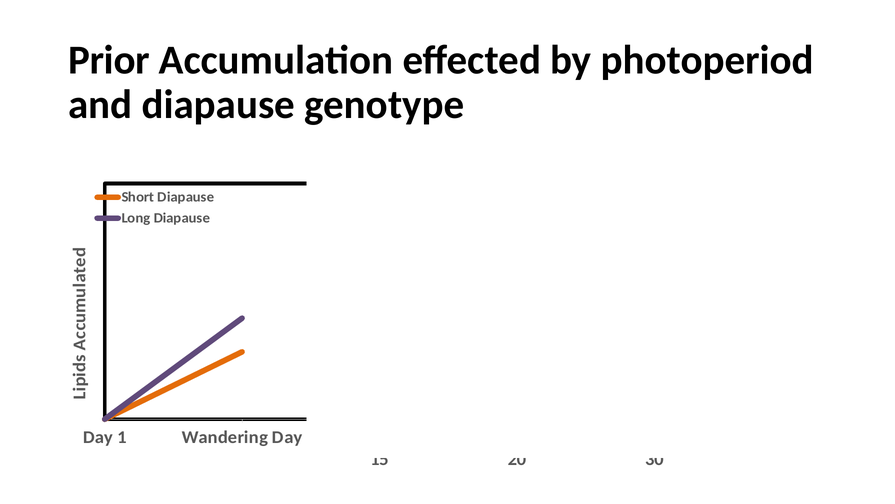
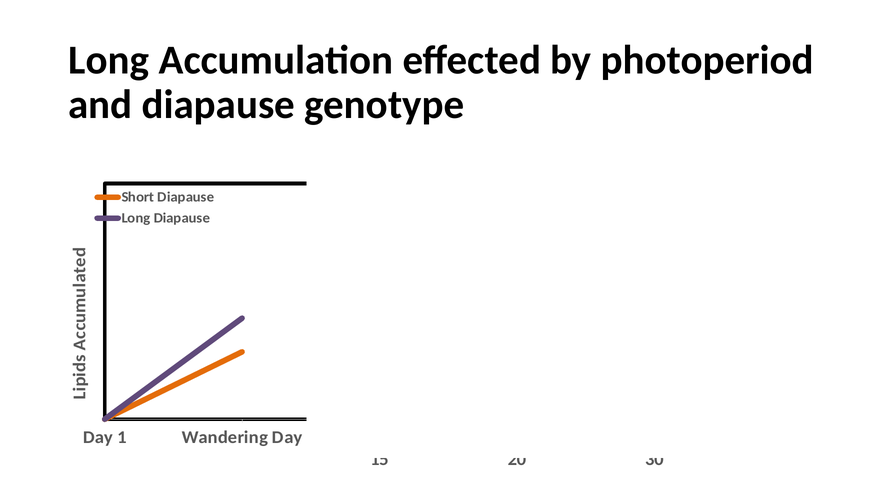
Prior: Prior -> Long (109, 60)
